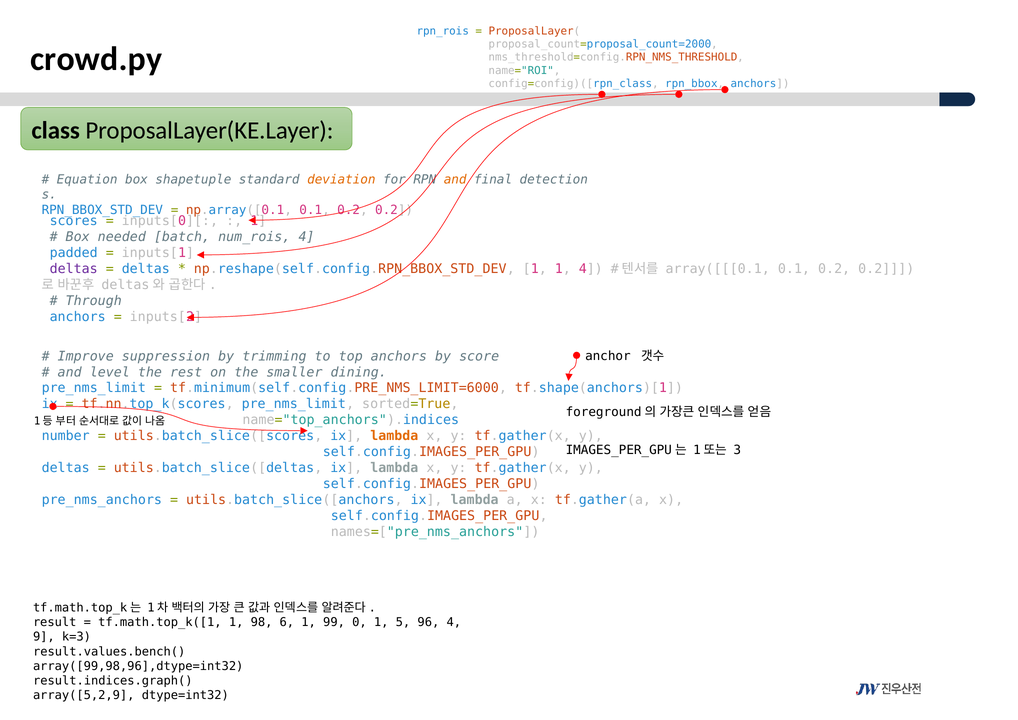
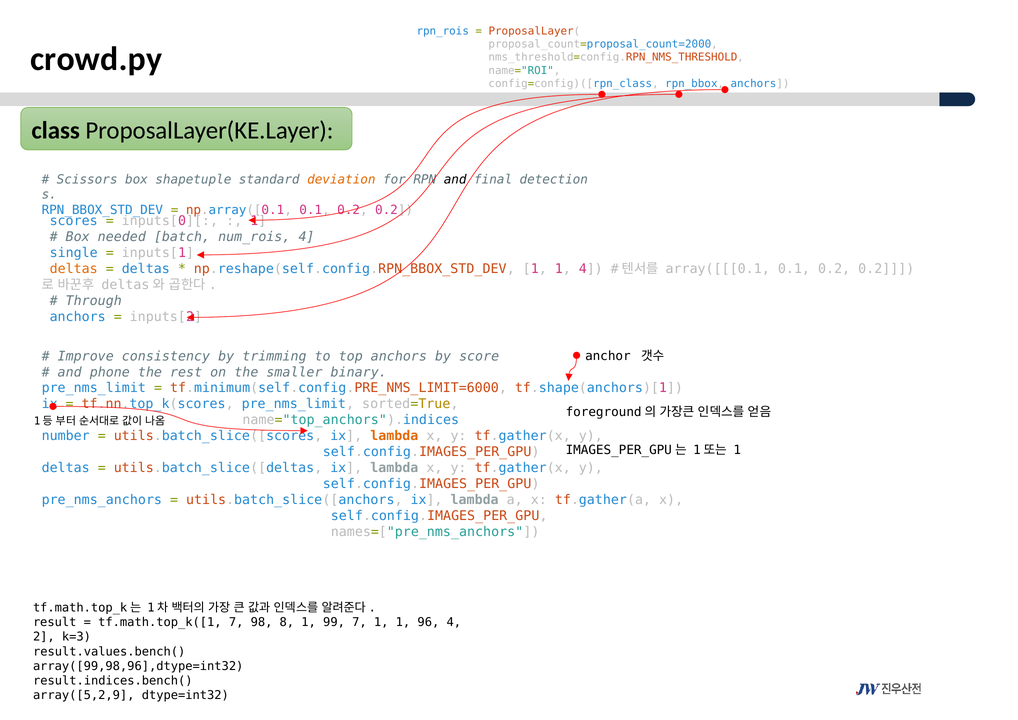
Equation: Equation -> Scissors (87, 179)
and colour: orange -> black (455, 179)
padded: padded -> single (74, 253)
deltas colour: purple -> orange (74, 269)
suppression: suppression -> consistency (166, 356)
level: level -> phone (110, 372)
dining: dining -> binary (359, 372)
3: 3 -> 1 (737, 450)
tf.math.top_k([1 1: 1 -> 7 (236, 622)
6: 6 -> 8 (287, 622)
99 0: 0 -> 7 (359, 622)
5: 5 -> 1 (403, 622)
9: 9 -> 2 (44, 637)
result.indices.graph(: result.indices.graph( -> result.indices.bench( (113, 680)
